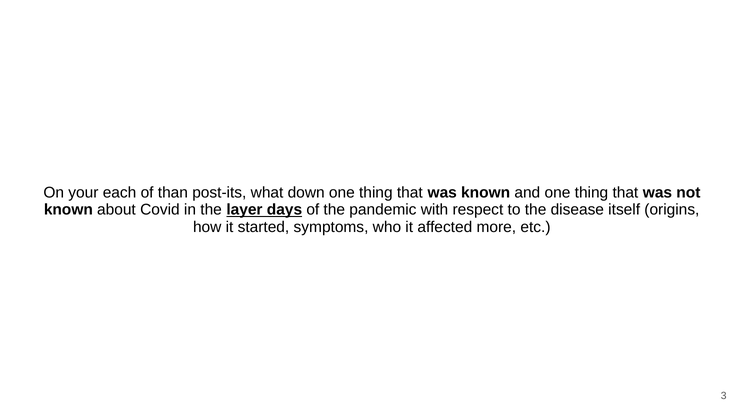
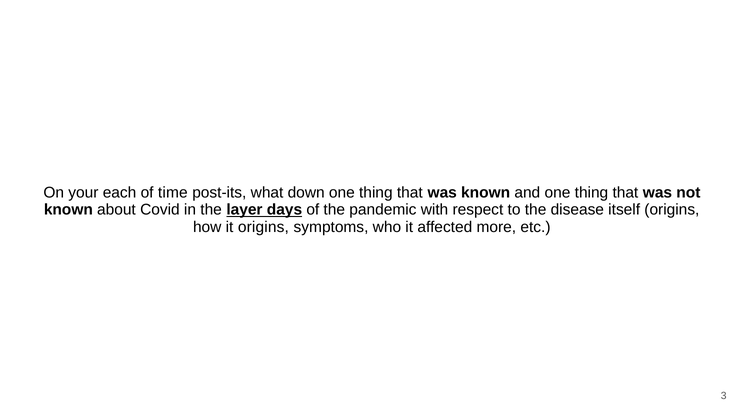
than: than -> time (173, 192)
it started: started -> origins (263, 227)
